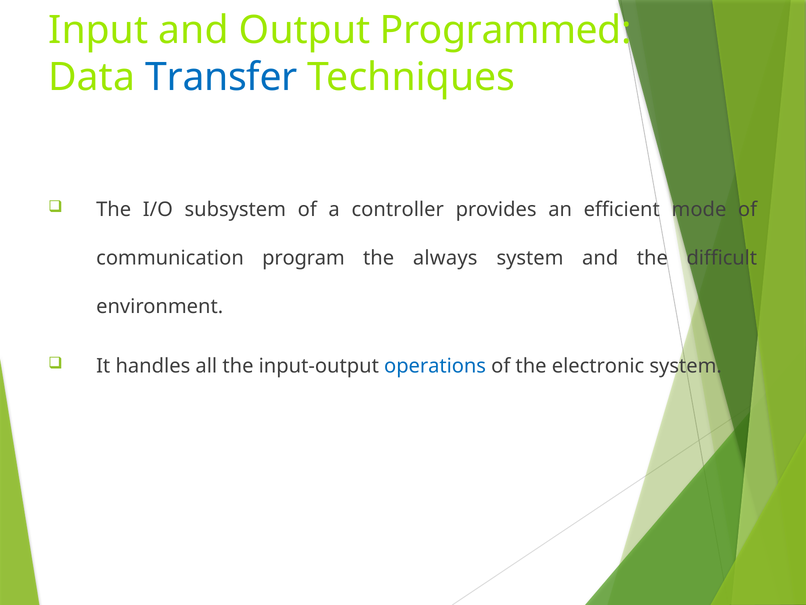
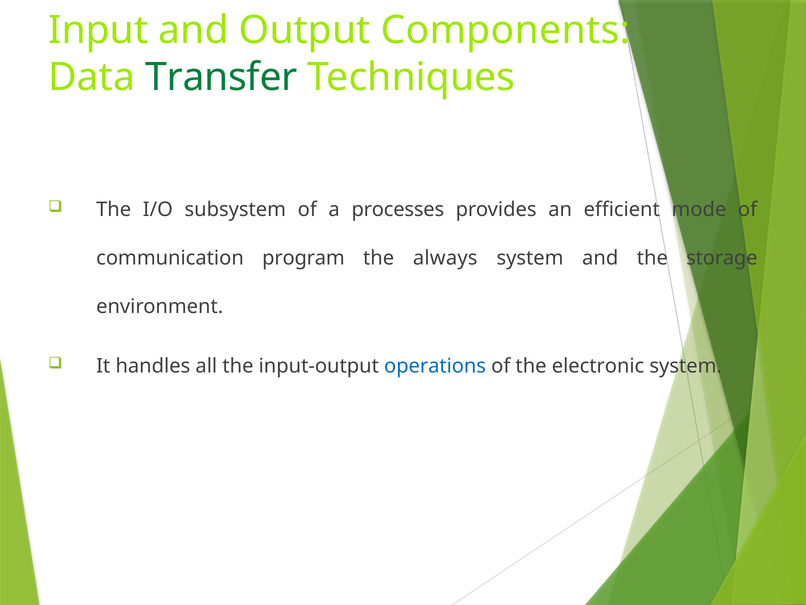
Programmed: Programmed -> Components (505, 30)
Transfer colour: blue -> green (221, 77)
controller: controller -> processes (398, 210)
difficult: difficult -> storage (722, 258)
